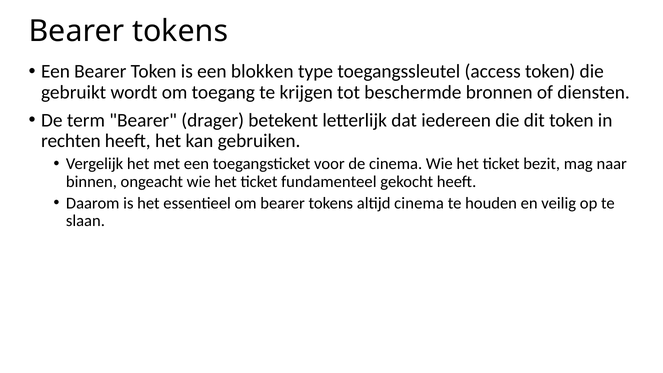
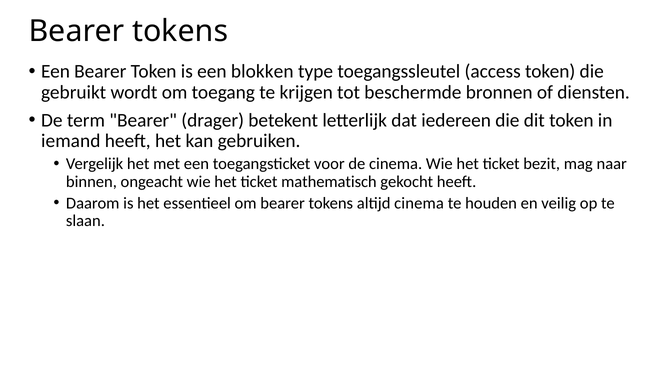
rechten: rechten -> iemand (71, 141)
fundamenteel: fundamenteel -> mathematisch (329, 182)
